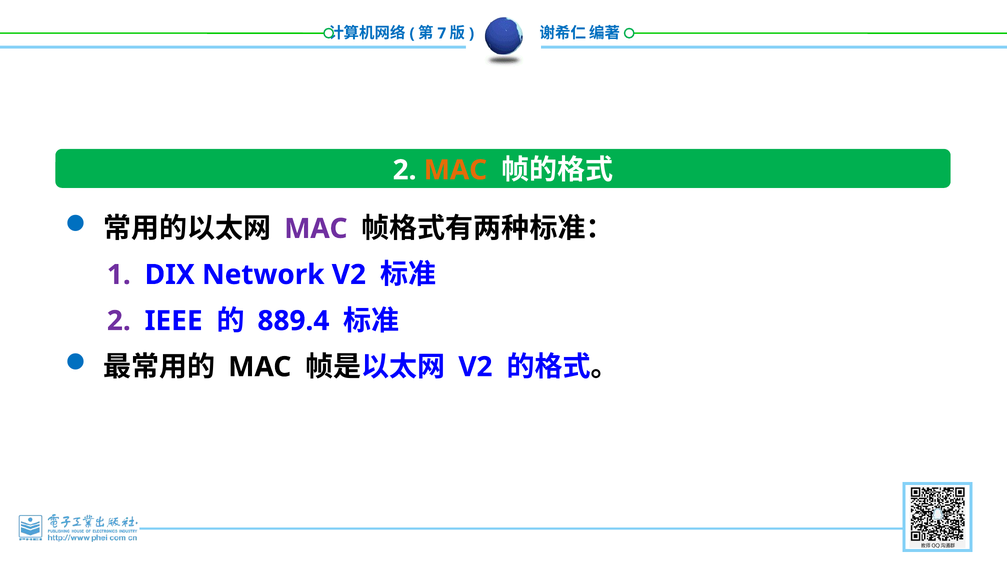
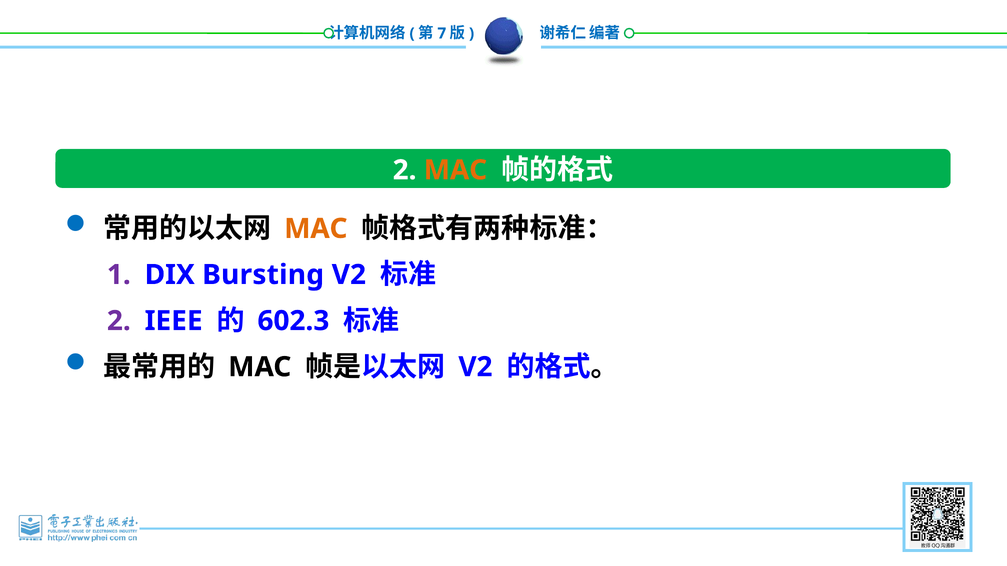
MAC colour: purple -> orange (316, 229)
Network: Network -> Bursting (263, 275)
889.4: 889.4 -> 602.3 (293, 321)
